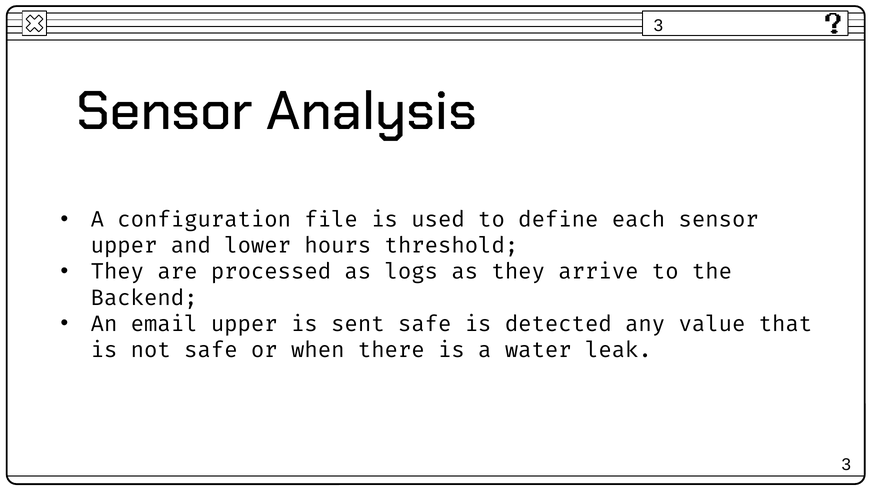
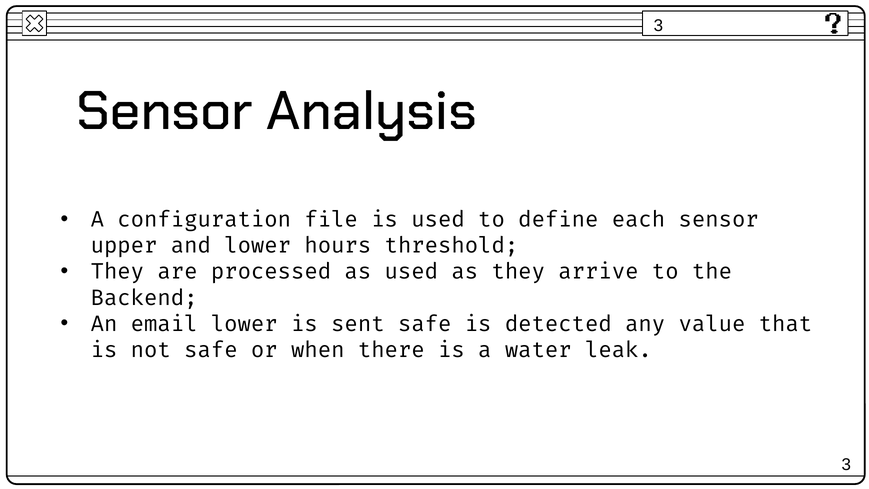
as logs: logs -> used (411, 272)
email upper: upper -> lower (244, 324)
